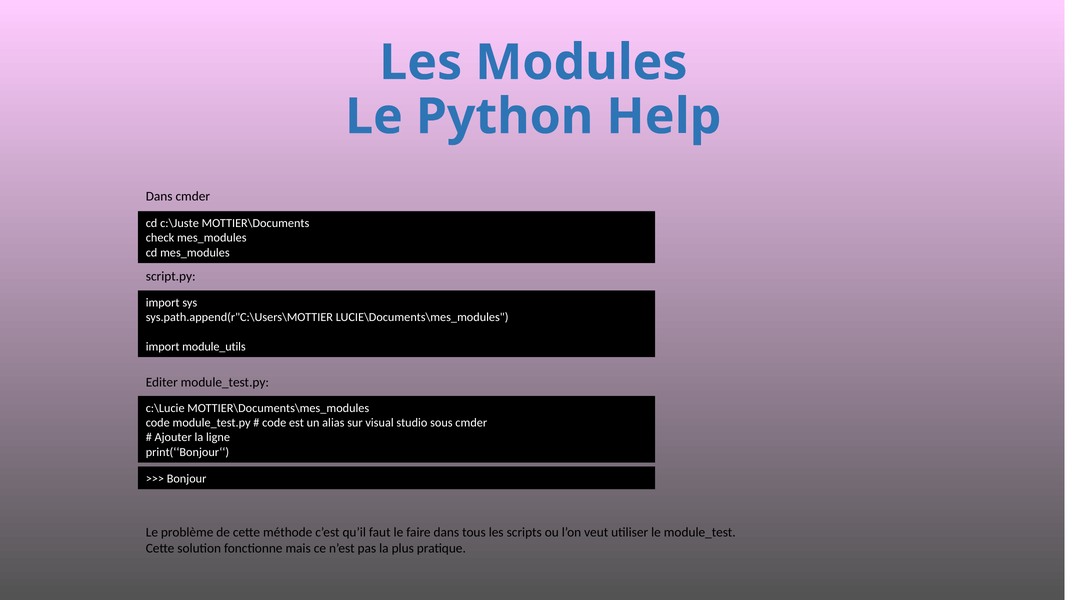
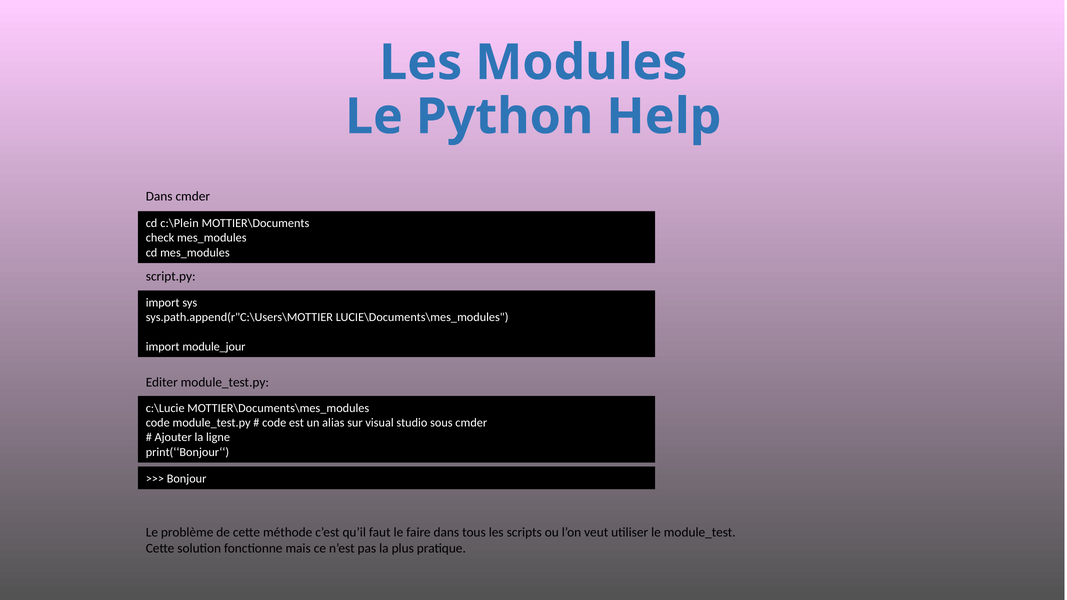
c:\Juste: c:\Juste -> c:\Plein (180, 223)
module_utils: module_utils -> module_jour (214, 347)
